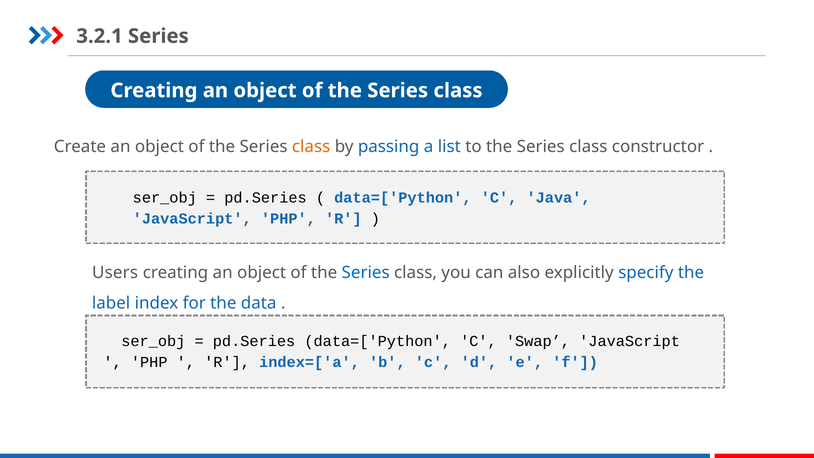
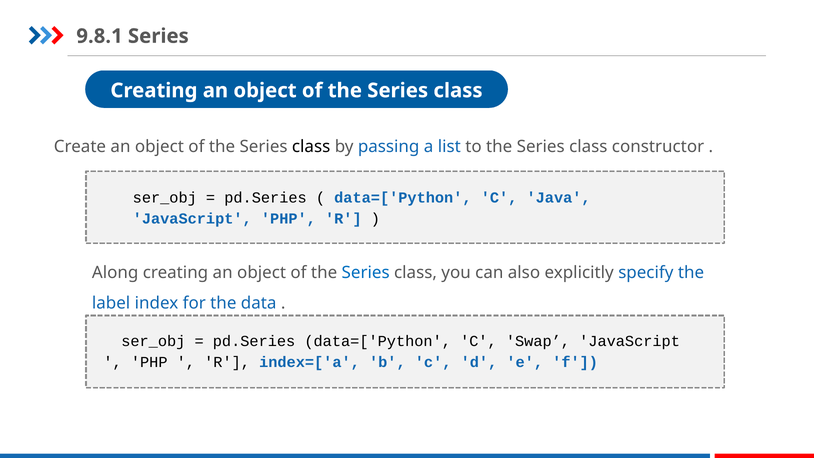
3.2.1: 3.2.1 -> 9.8.1 (100, 36)
class colour: orange -> black (311, 147)
Users: Users -> Along (115, 273)
